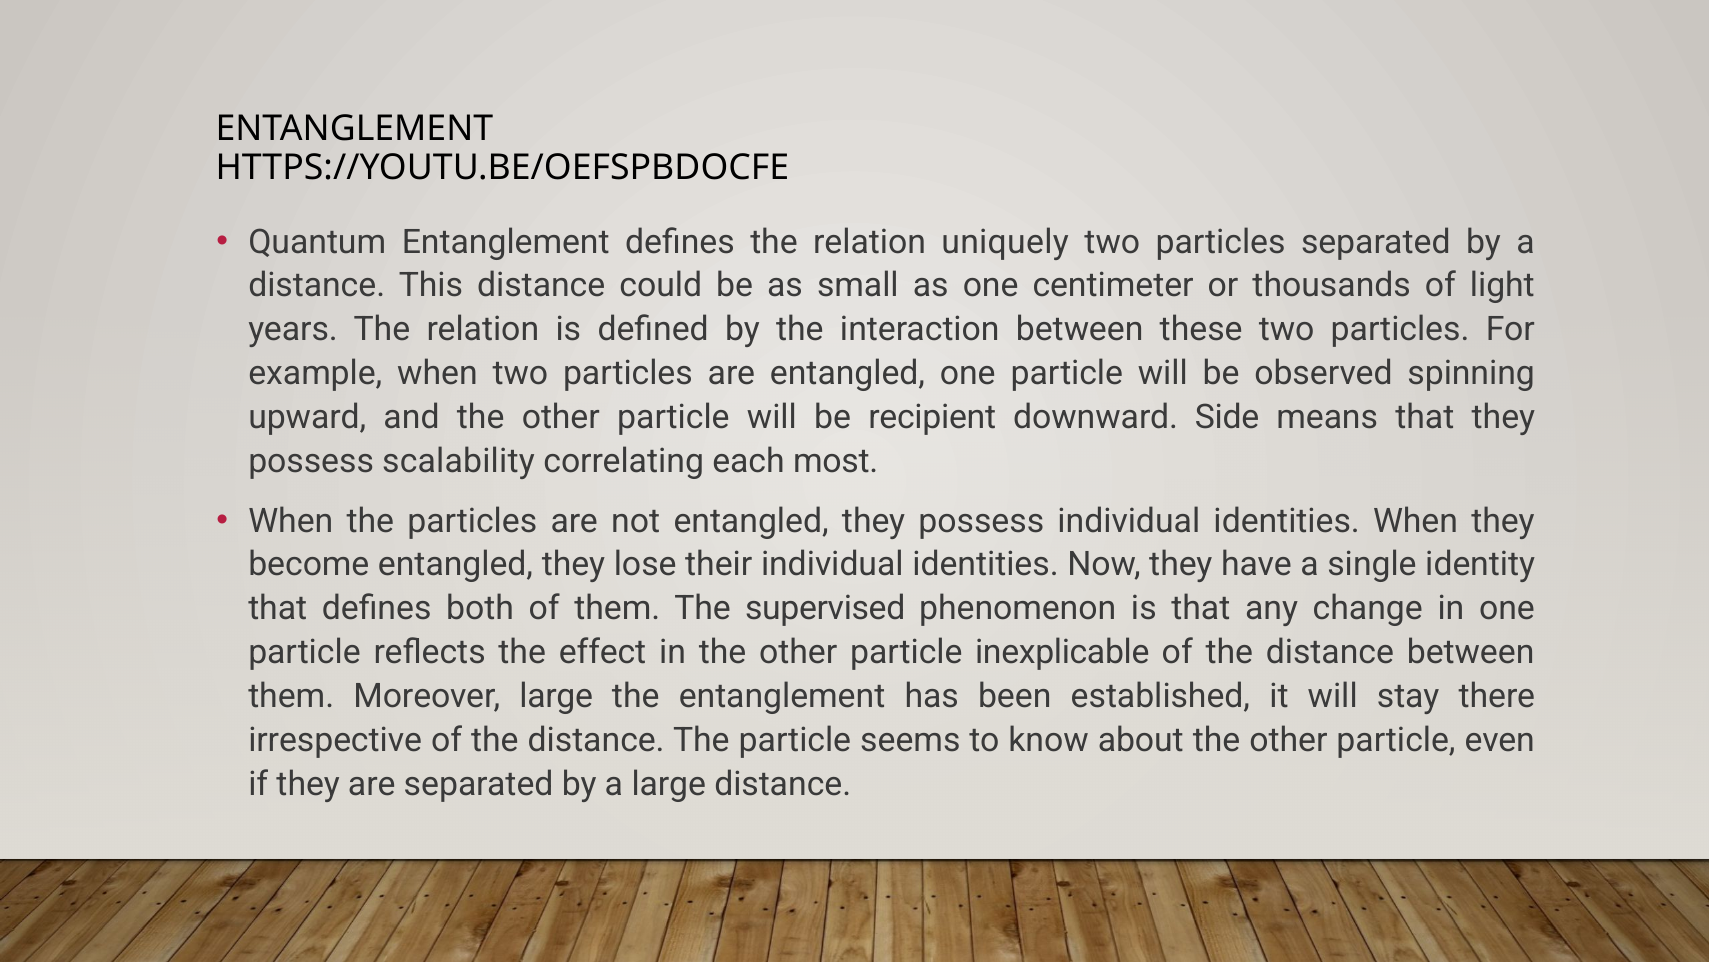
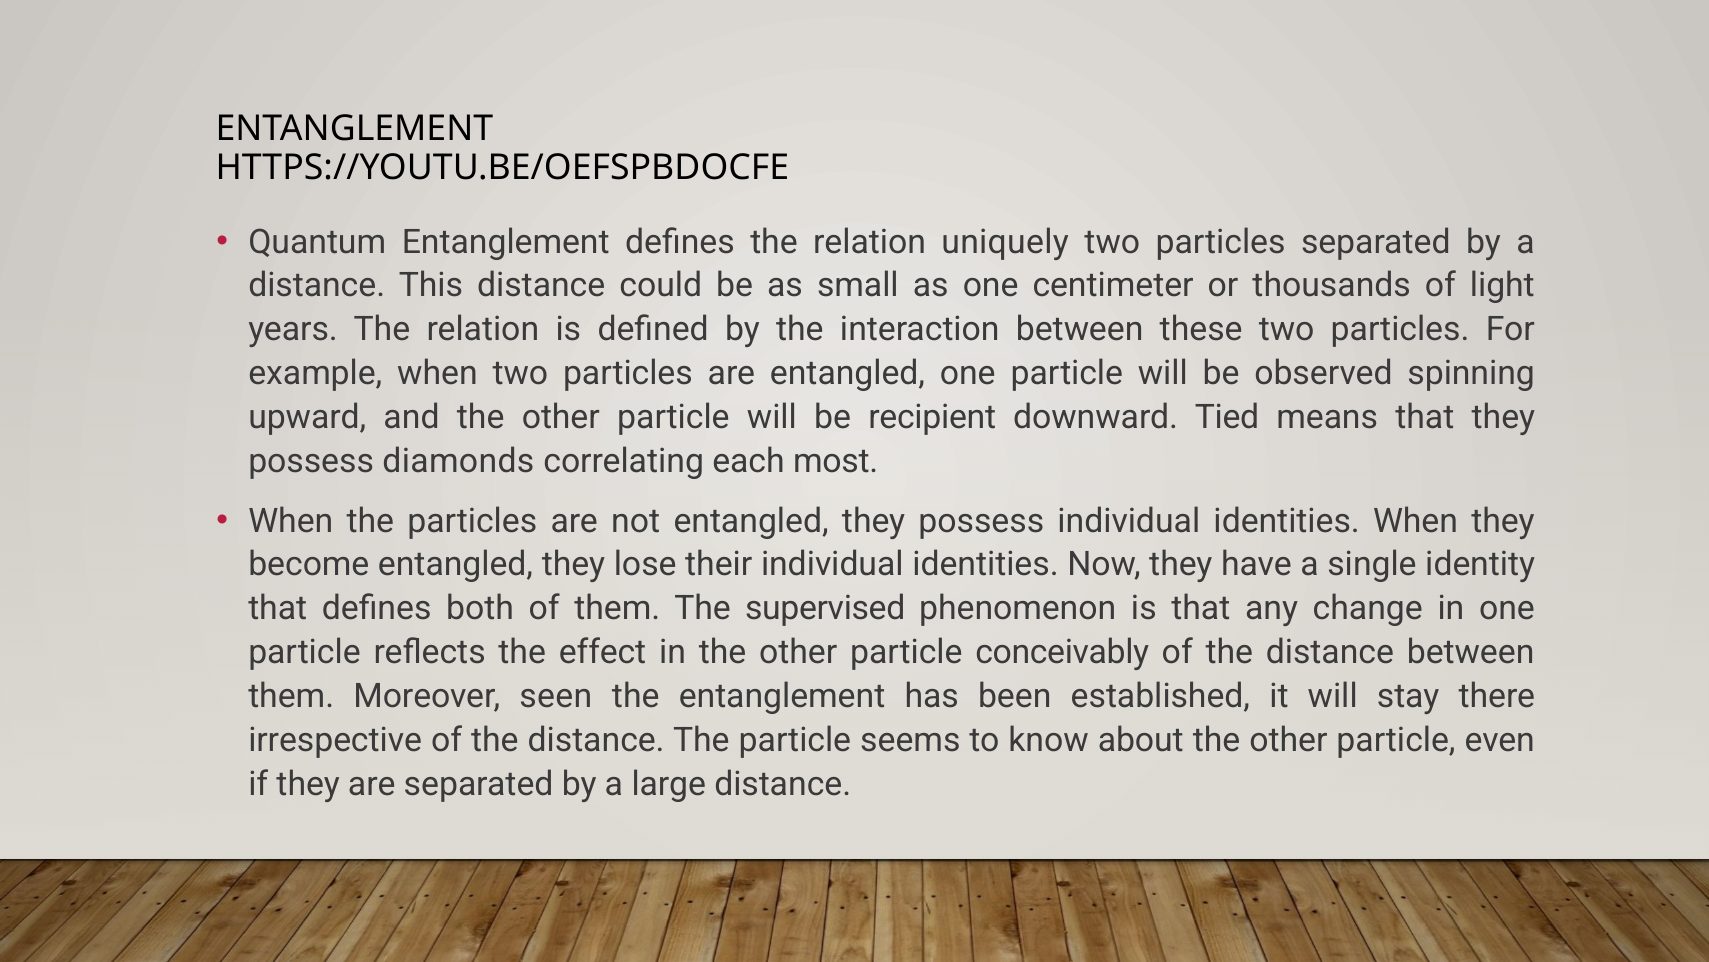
Side: Side -> Tied (1227, 417)
scalability: scalability -> diamonds (458, 461)
inexplicable: inexplicable -> conceivably (1062, 652)
Moreover large: large -> seen (556, 696)
